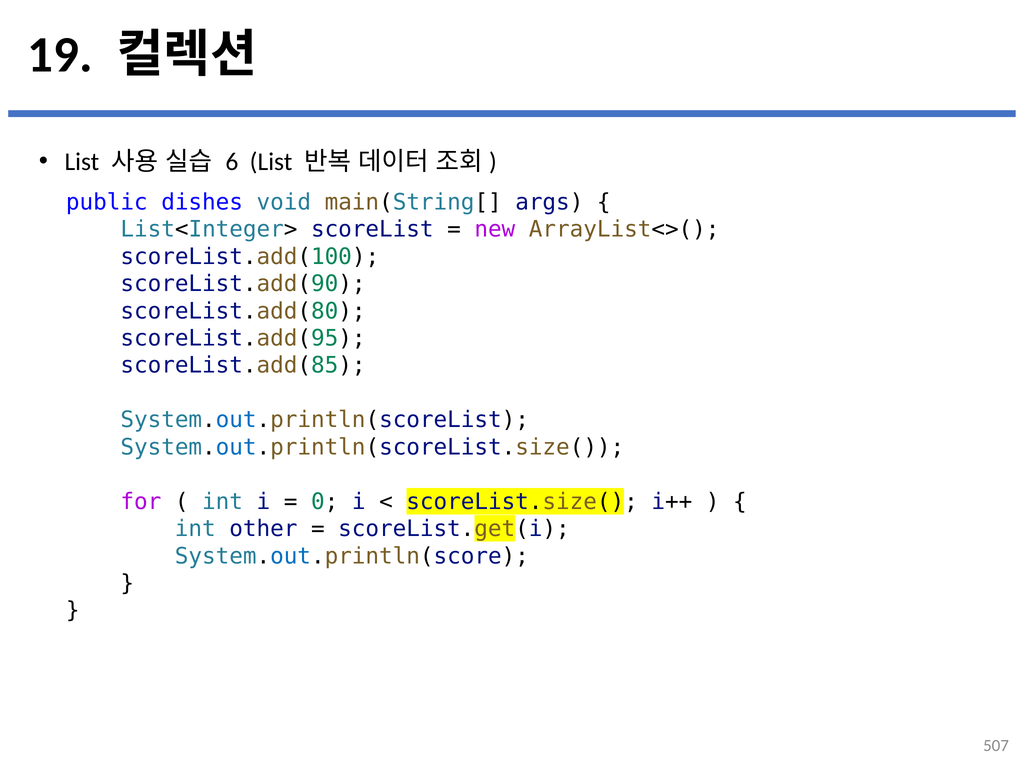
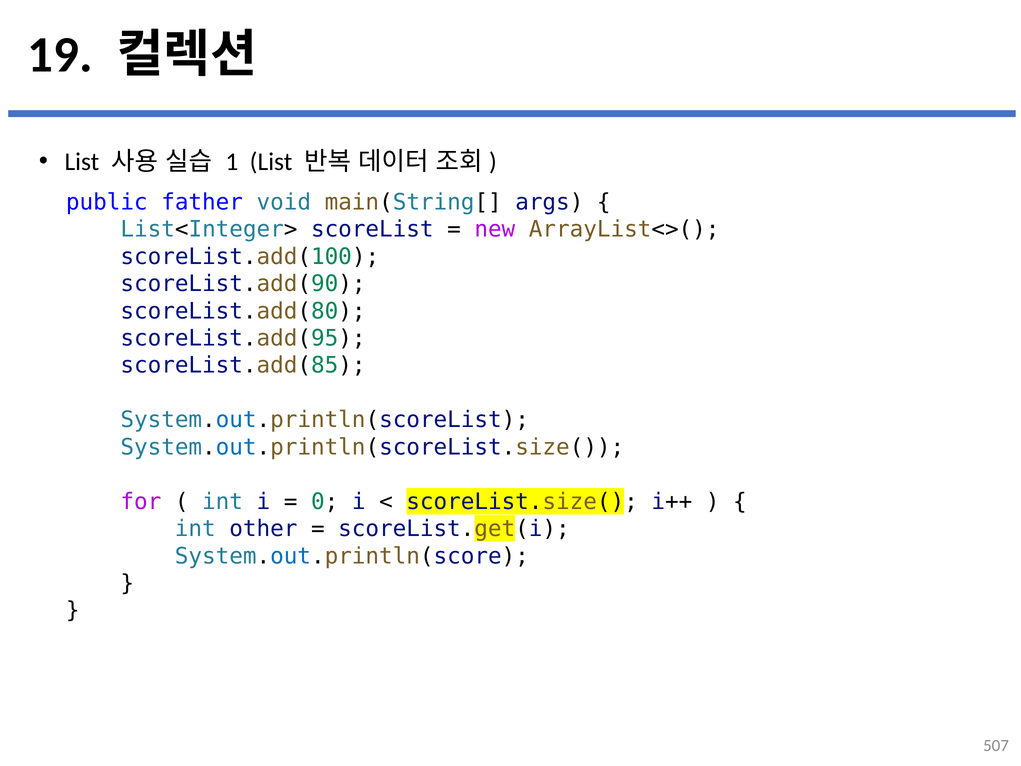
6: 6 -> 1 (232, 162)
dishes: dishes -> father (202, 202)
